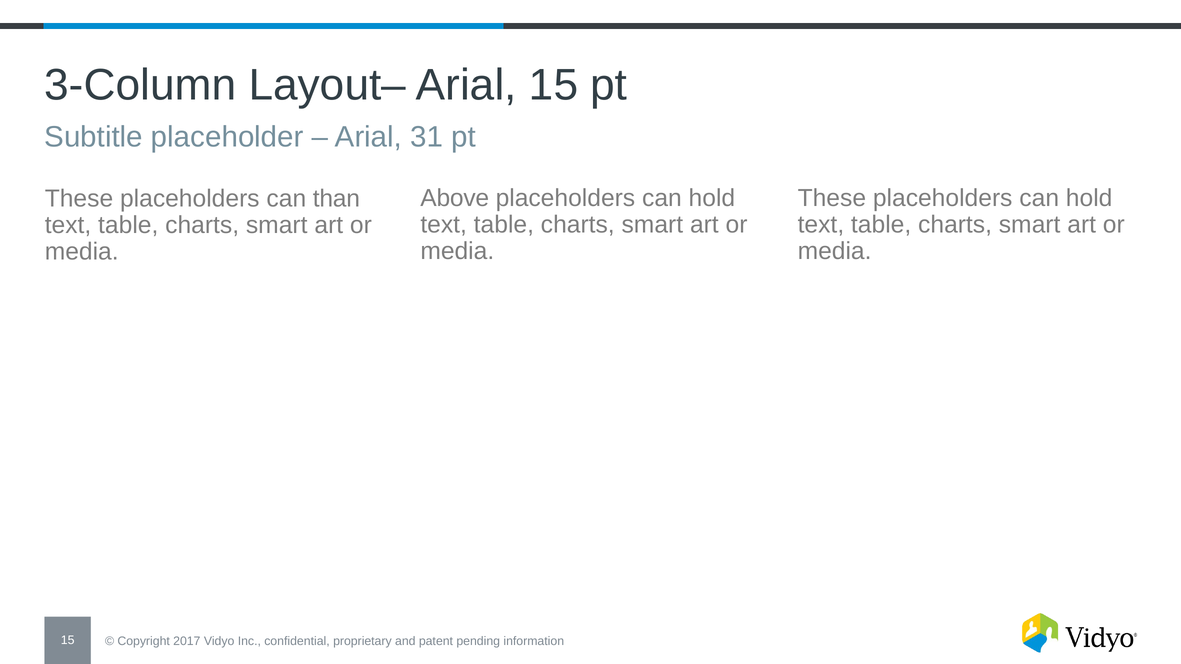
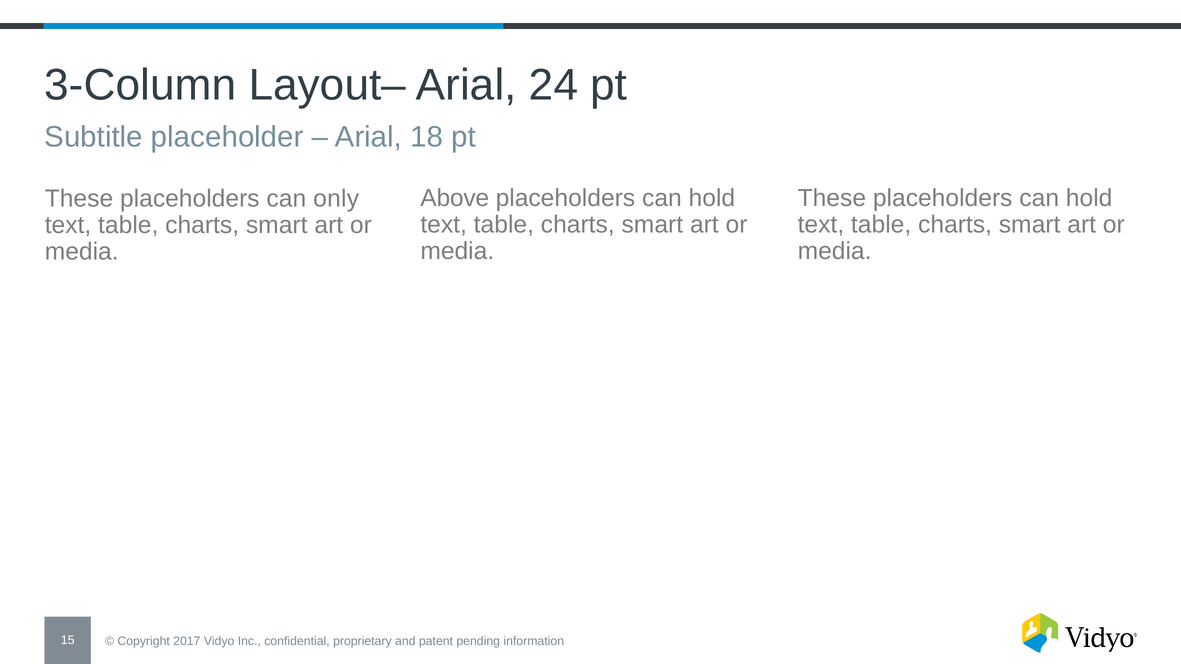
Arial 15: 15 -> 24 (554, 85)
31: 31 -> 18 (427, 137)
than: than -> only (336, 199)
